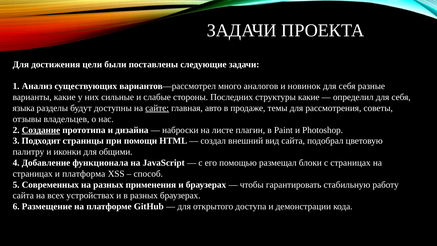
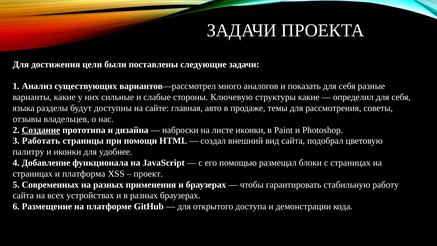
новинок: новинок -> показать (304, 86)
Последних: Последних -> Ключевую (232, 97)
сайте underline: present -> none (157, 108)
листе плагин: плагин -> иконки (250, 130)
Подходит: Подходит -> Работать (41, 141)
общими: общими -> удобнее (116, 152)
способ: способ -> проект (148, 174)
